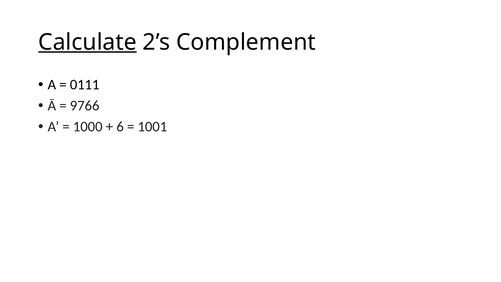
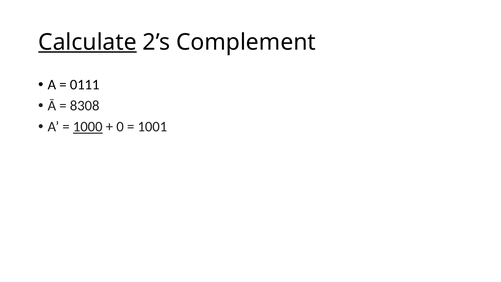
9766: 9766 -> 8308 (85, 106)
1000 underline: none -> present (88, 127)
6: 6 -> 0 (120, 127)
